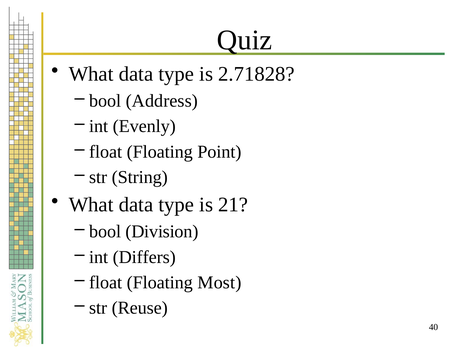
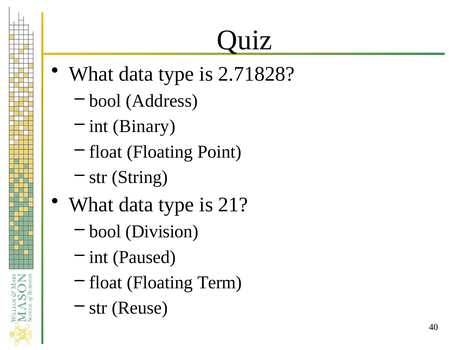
Evenly: Evenly -> Binary (144, 126)
Differs: Differs -> Paused (144, 257)
Most: Most -> Term (220, 282)
